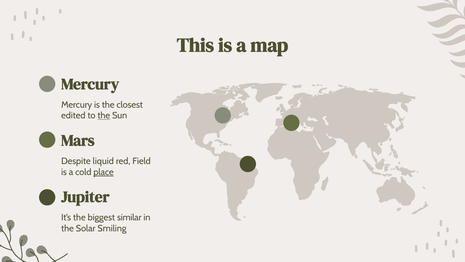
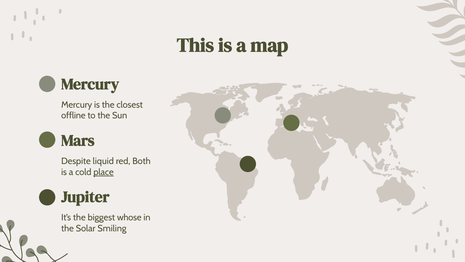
edited: edited -> offline (73, 115)
the underline: present -> none (104, 115)
Field: Field -> Both (141, 161)
similar: similar -> whose (129, 217)
